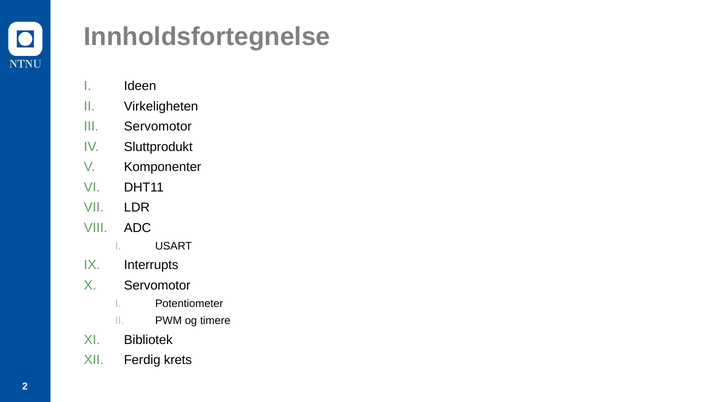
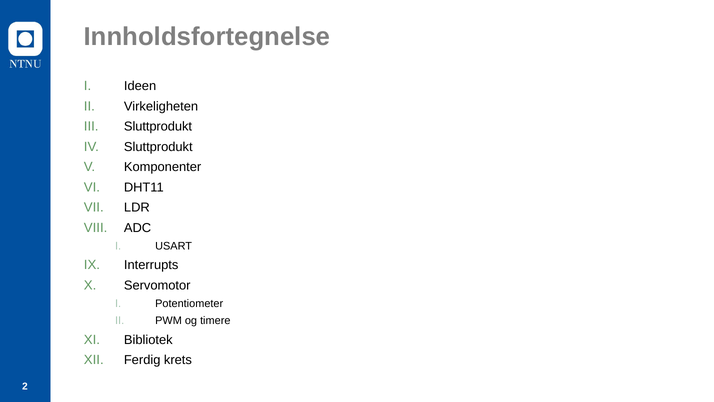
Servomotor: Servomotor -> Sluttprodukt (158, 126)
